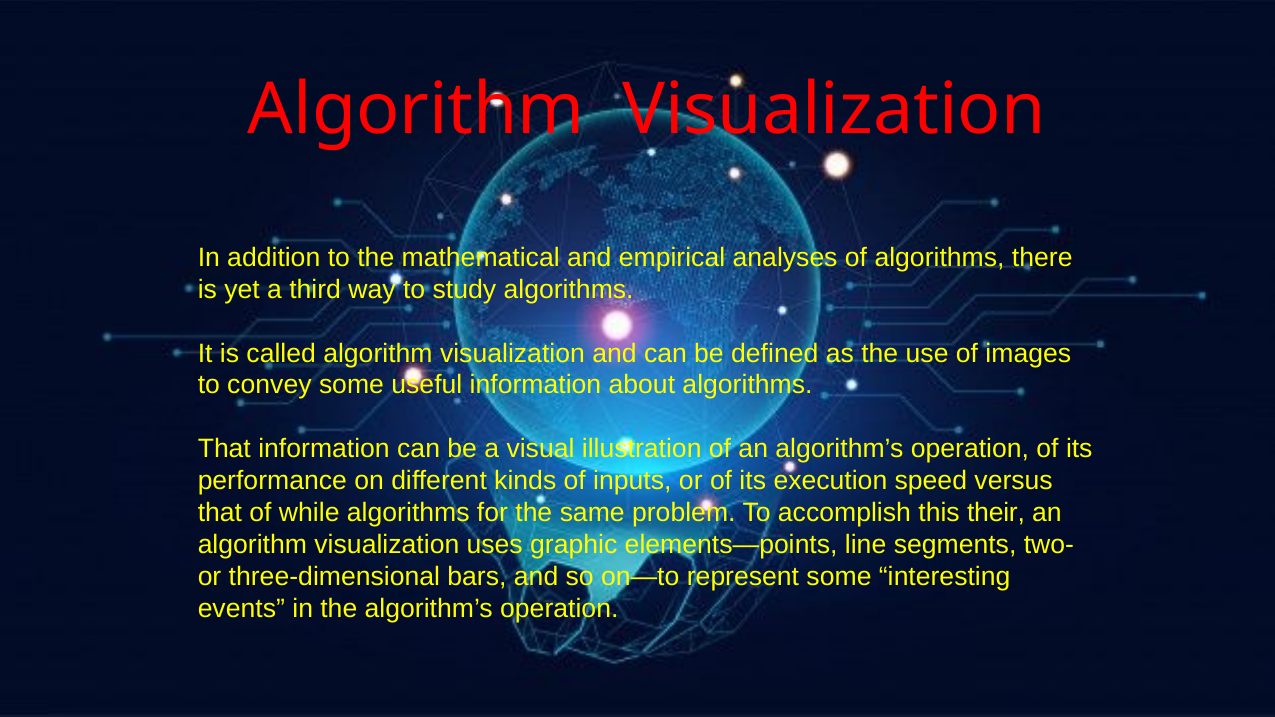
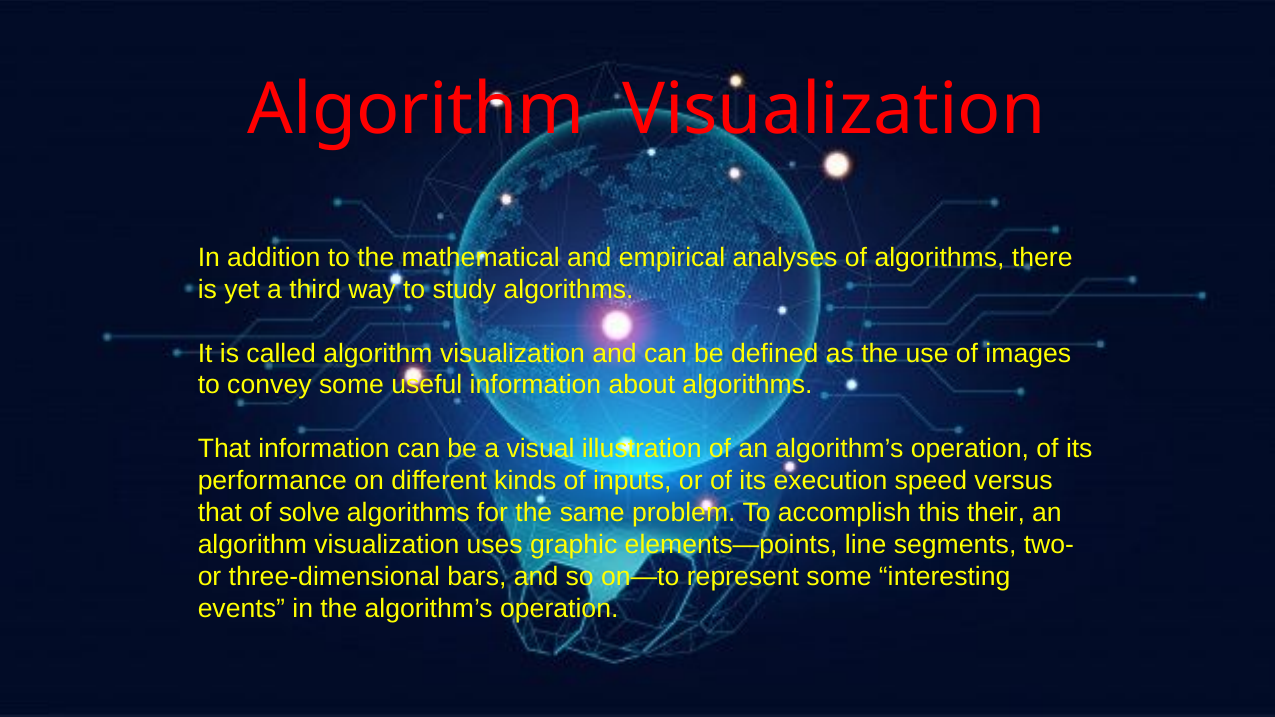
while: while -> solve (309, 513)
